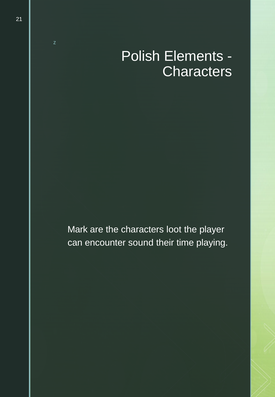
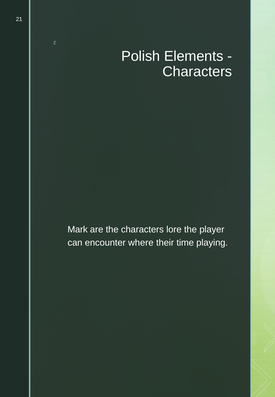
loot: loot -> lore (174, 230)
sound: sound -> where (141, 243)
